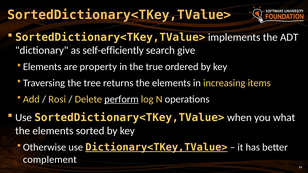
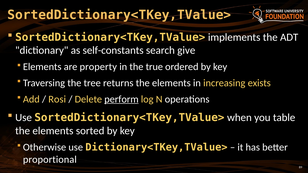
self-efficiently: self-efficiently -> self-constants (113, 50)
items: items -> exists (259, 83)
what: what -> table (284, 118)
Dictionary<TKey,TValue> underline: present -> none (156, 147)
complement: complement -> proportional (50, 160)
